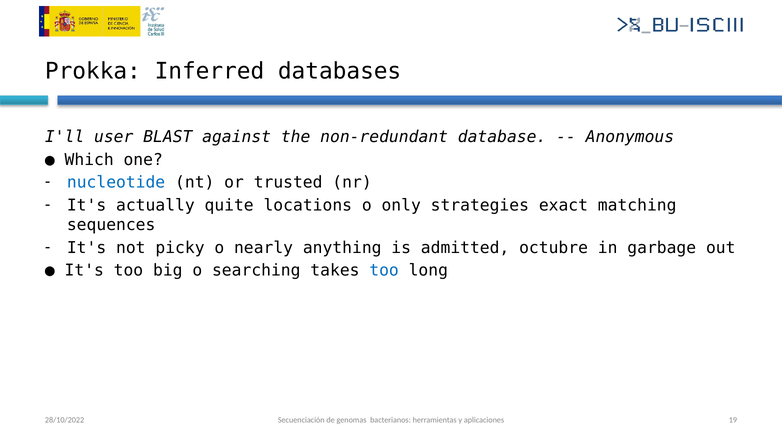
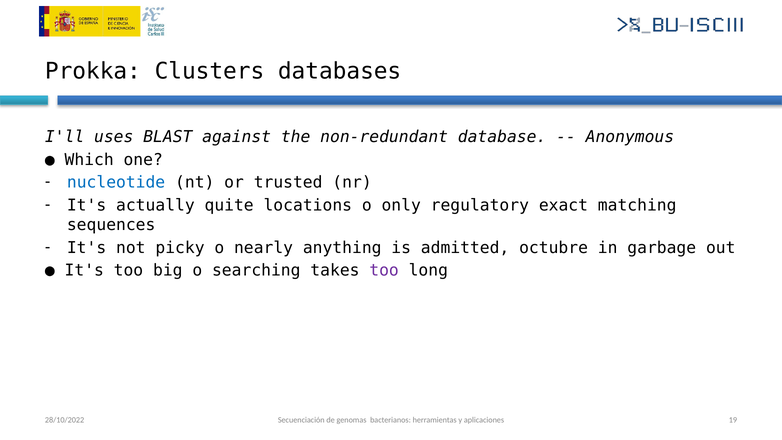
Inferred: Inferred -> Clusters (209, 71)
user: user -> uses (114, 137)
strategies: strategies -> regulatory (480, 205)
too colour: blue -> purple (384, 270)
